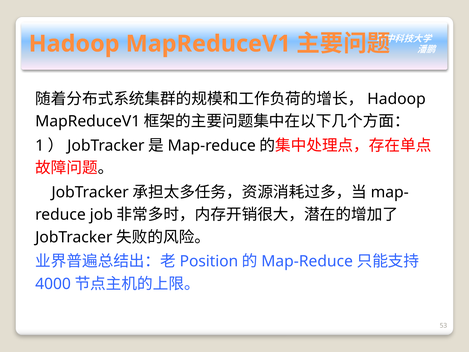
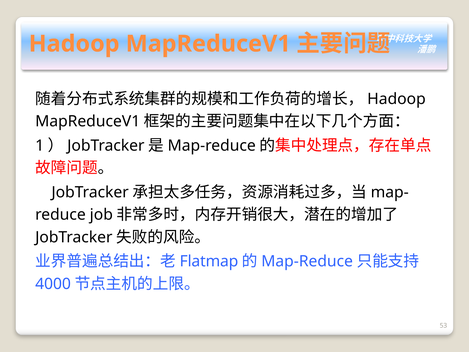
Position: Position -> Flatmap (209, 261)
